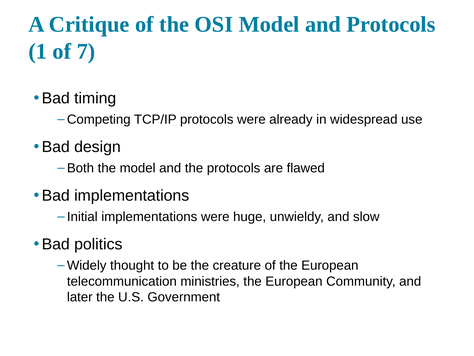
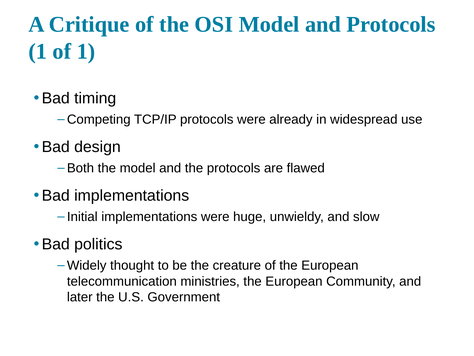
of 7: 7 -> 1 (86, 51)
